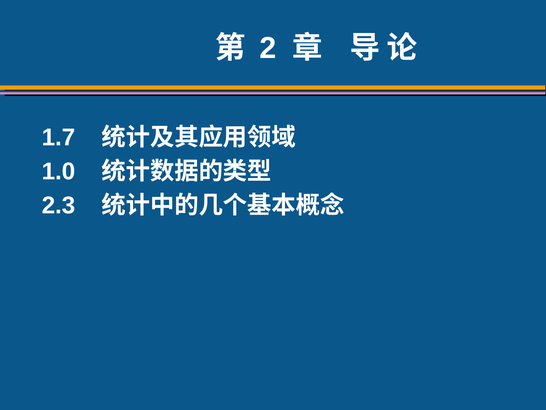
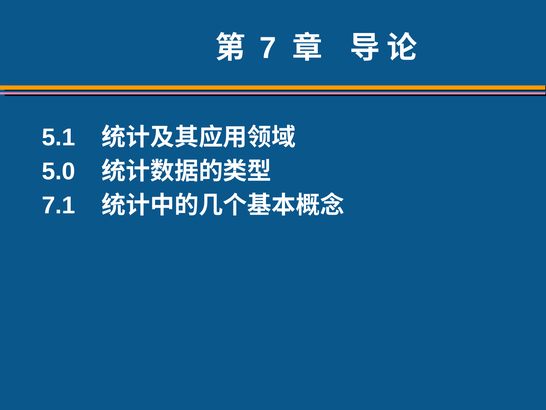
2: 2 -> 7 (268, 48)
1.7: 1.7 -> 5.1 (59, 137)
1.0: 1.0 -> 5.0 (59, 171)
2.3: 2.3 -> 7.1 (59, 205)
